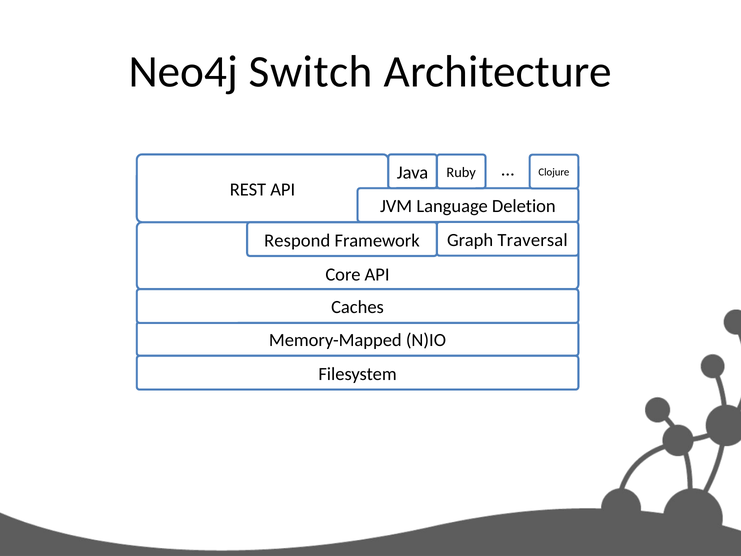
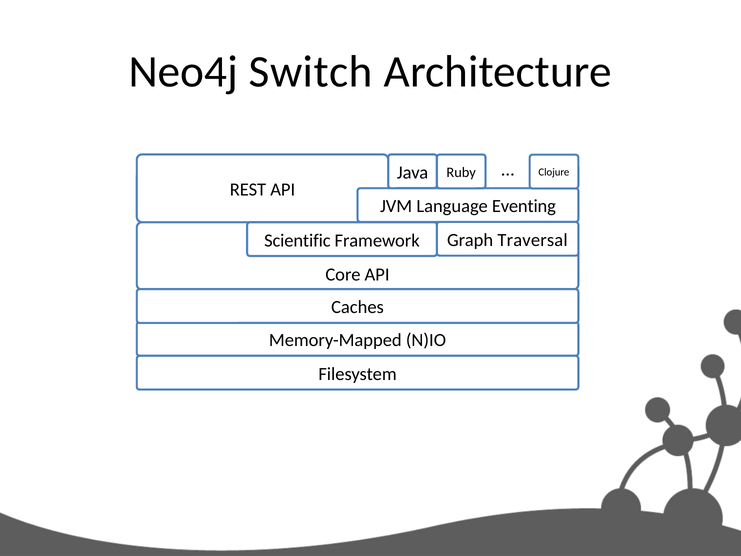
Deletion: Deletion -> Eventing (524, 206)
Respond: Respond -> Scientific (297, 240)
